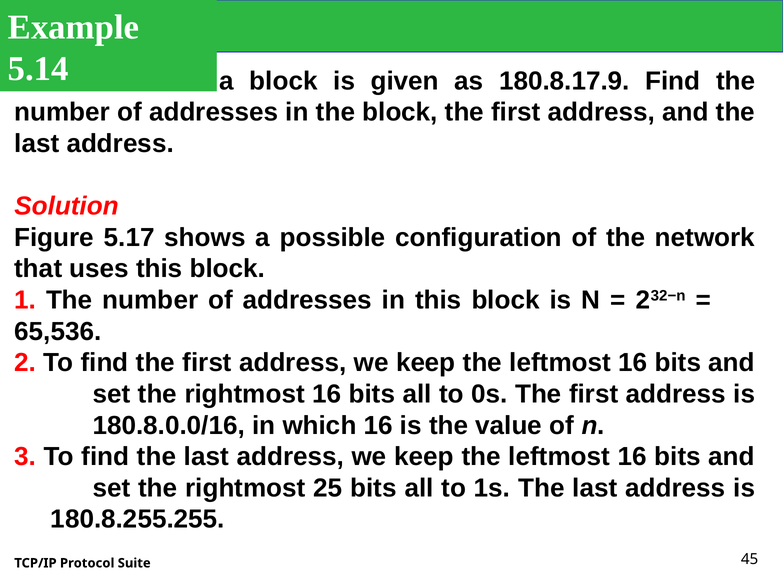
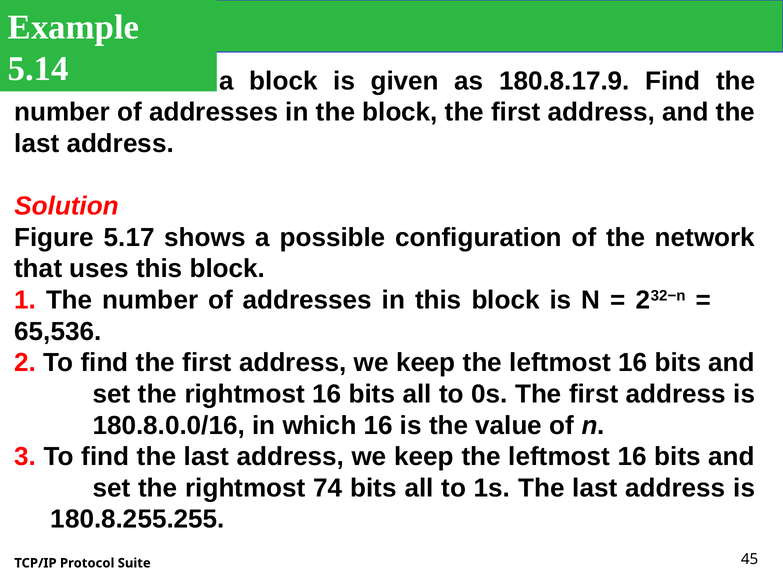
25: 25 -> 74 (328, 488)
